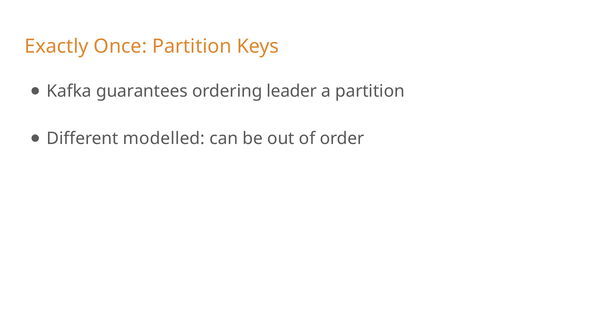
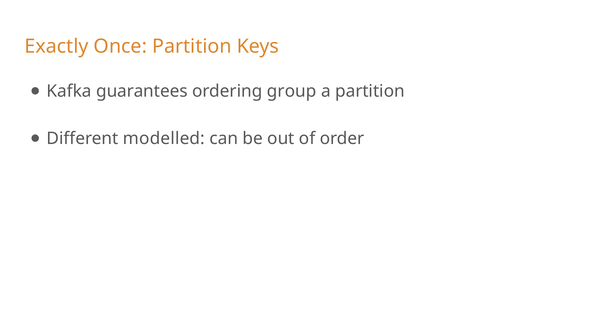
leader: leader -> group (292, 91)
